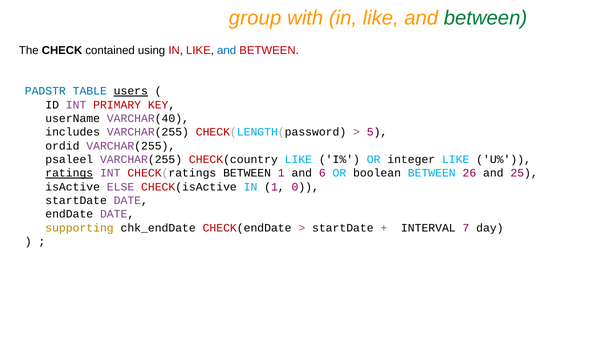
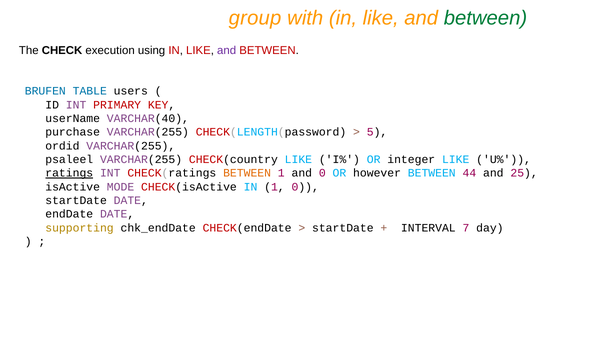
contained: contained -> execution (110, 51)
and colour: blue -> purple (227, 51)
PADSTR: PADSTR -> BRUFEN (45, 91)
users underline: present -> none (131, 91)
includes: includes -> purchase (73, 132)
BETWEEN colour: black -> orange (247, 173)
and 6: 6 -> 0 (322, 173)
boolean: boolean -> however (377, 173)
26: 26 -> 44 (469, 173)
ELSE: ELSE -> MODE (121, 187)
